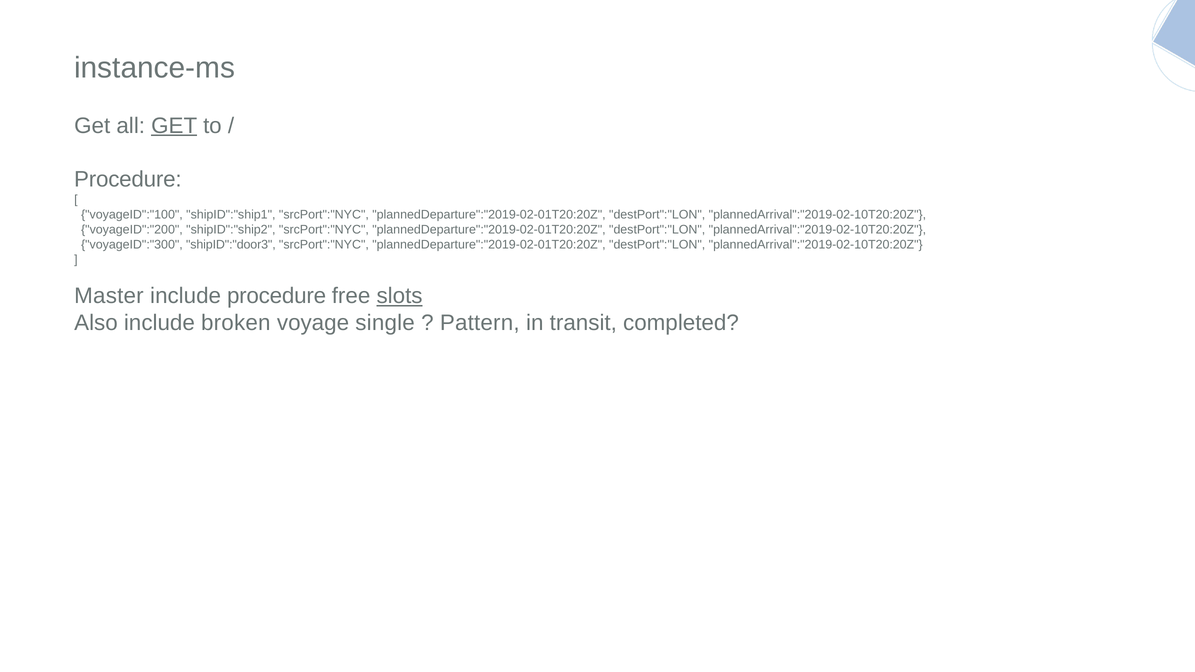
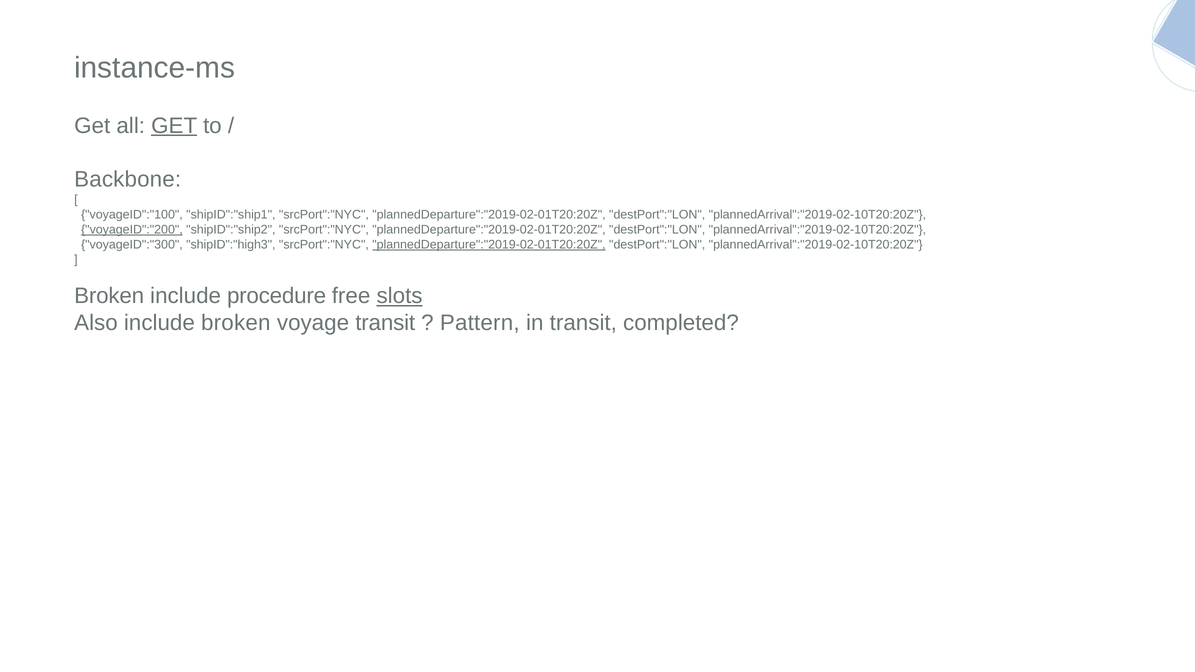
Procedure: Procedure -> Backbone (128, 180)
voyageID":"200 underline: none -> present (132, 230)
shipID":"door3: shipID":"door3 -> shipID":"high3 (231, 245)
plannedDeparture":"2019-02-01T20:20Z underline: none -> present (489, 245)
Master: Master -> Broken (109, 296)
voyage single: single -> transit (385, 323)
